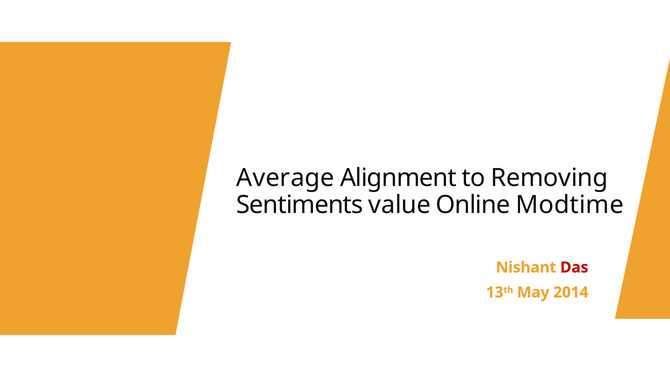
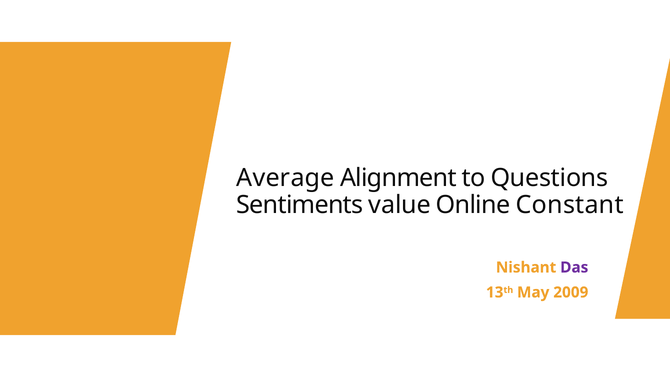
Removing: Removing -> Questions (549, 178)
Modtime: Modtime -> Constant (570, 205)
Das colour: red -> purple (574, 267)
2014: 2014 -> 2009 (571, 292)
